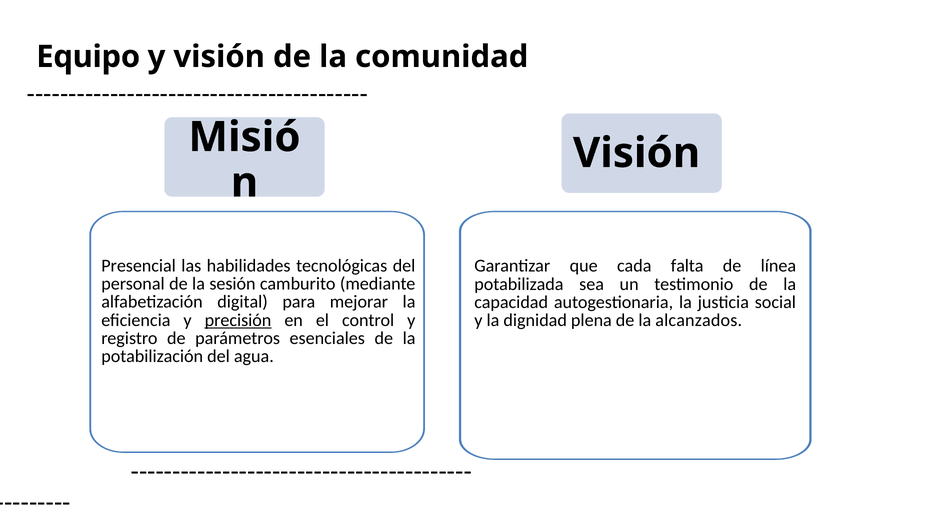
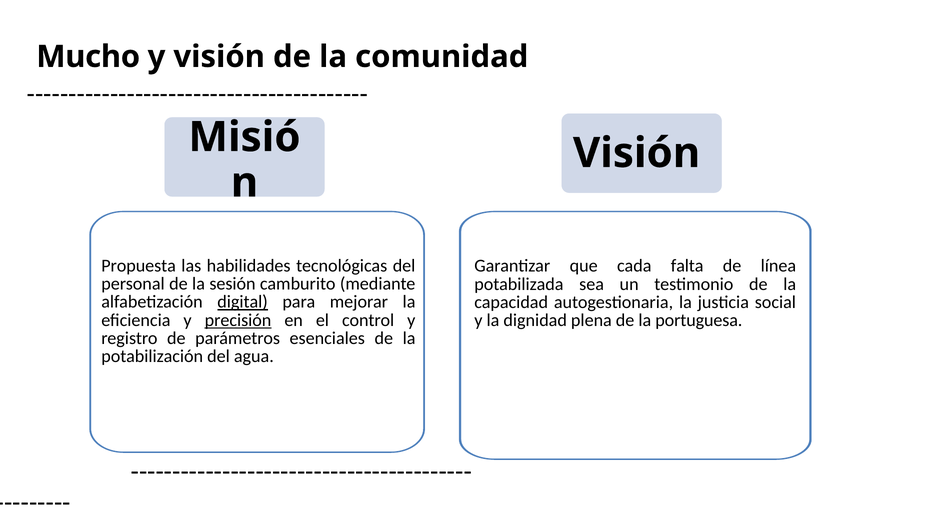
Equipo: Equipo -> Mucho (88, 57)
Presencial: Presencial -> Propuesta (139, 266)
digital underline: none -> present (243, 302)
alcanzados: alcanzados -> portuguesa (699, 321)
